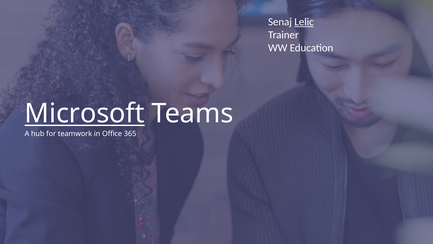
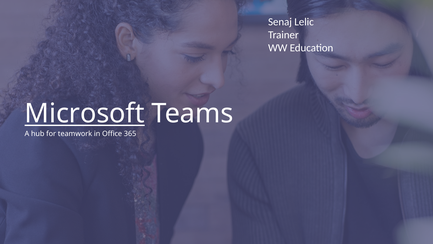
Lelic underline: present -> none (304, 22)
